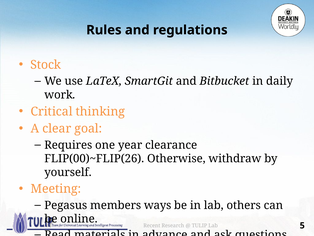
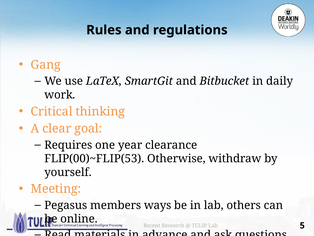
Stock: Stock -> Gang (46, 65)
FLIP(00)~FLIP(26: FLIP(00)~FLIP(26 -> FLIP(00)~FLIP(53 (94, 158)
